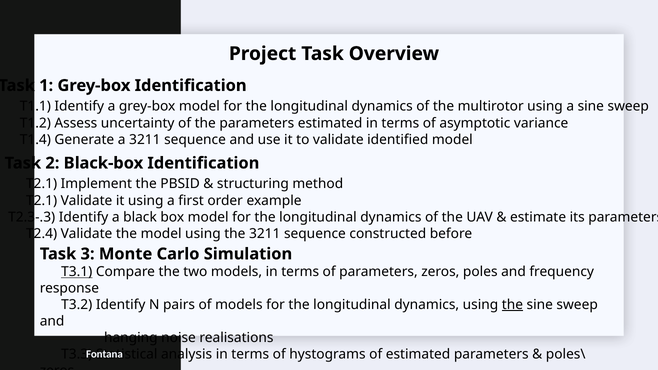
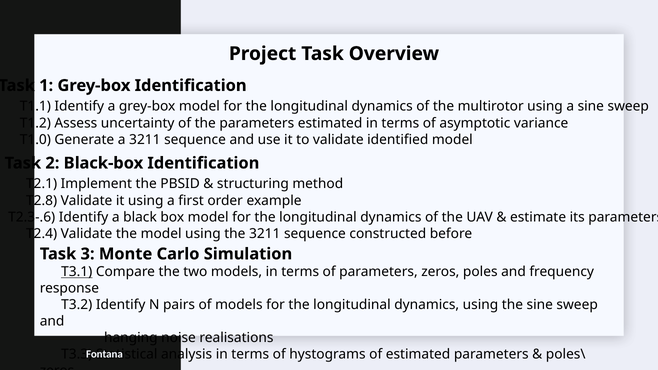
T1.4: T1.4 -> T1.0 (35, 140)
T2.1: T2.1 -> T2.8 (42, 201)
T2.3-.3: T2.3-.3 -> T2.3-.6 (32, 217)
the underline: present -> none (512, 305)
